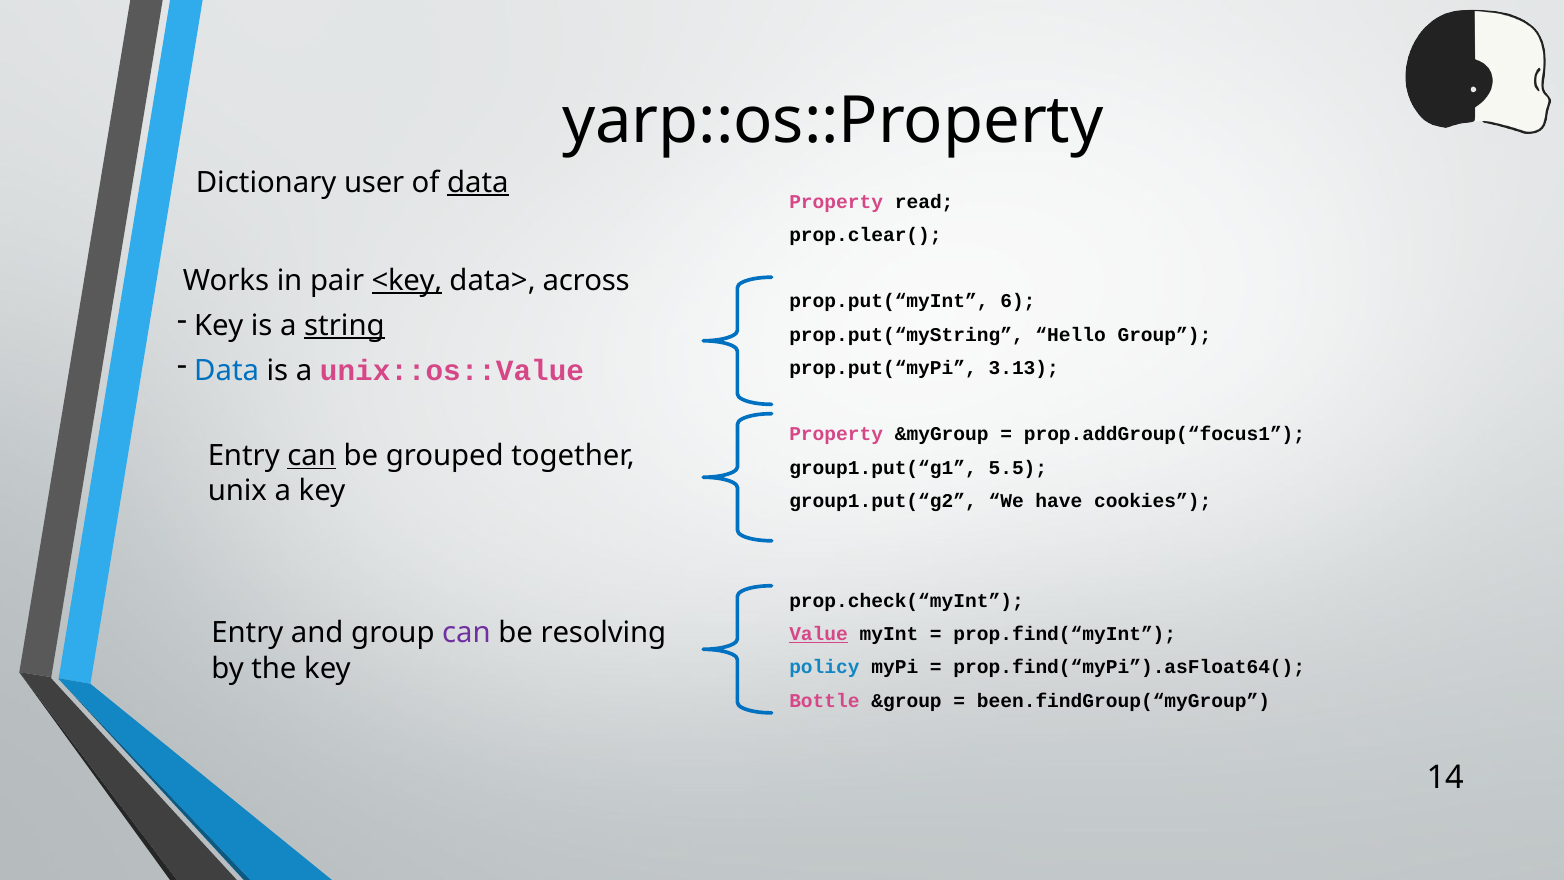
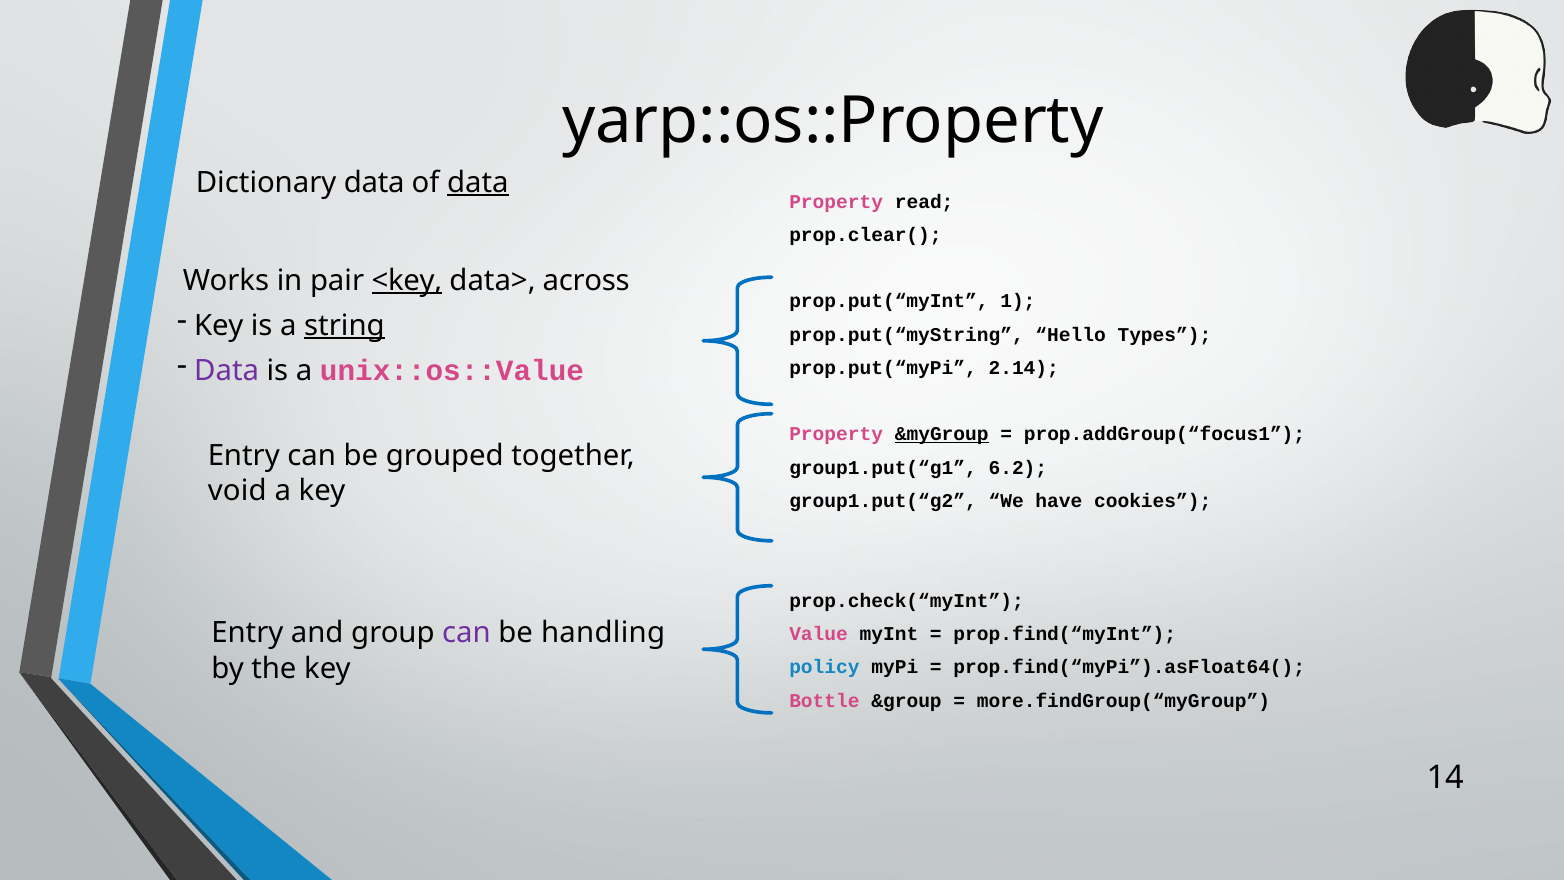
Dictionary user: user -> data (374, 183)
6: 6 -> 1 (1018, 301)
Hello Group: Group -> Types (1164, 335)
Data colour: blue -> purple (227, 371)
3.13: 3.13 -> 2.14 (1024, 368)
&myGroup underline: none -> present (942, 434)
can underline: present -> none (312, 456)
5.5: 5.5 -> 6.2 (1018, 468)
unix: unix -> void (237, 491)
resolving: resolving -> handling (603, 633)
Value underline: present -> none (819, 634)
been.findGroup(“myGroup: been.findGroup(“myGroup -> more.findGroup(“myGroup (1123, 701)
